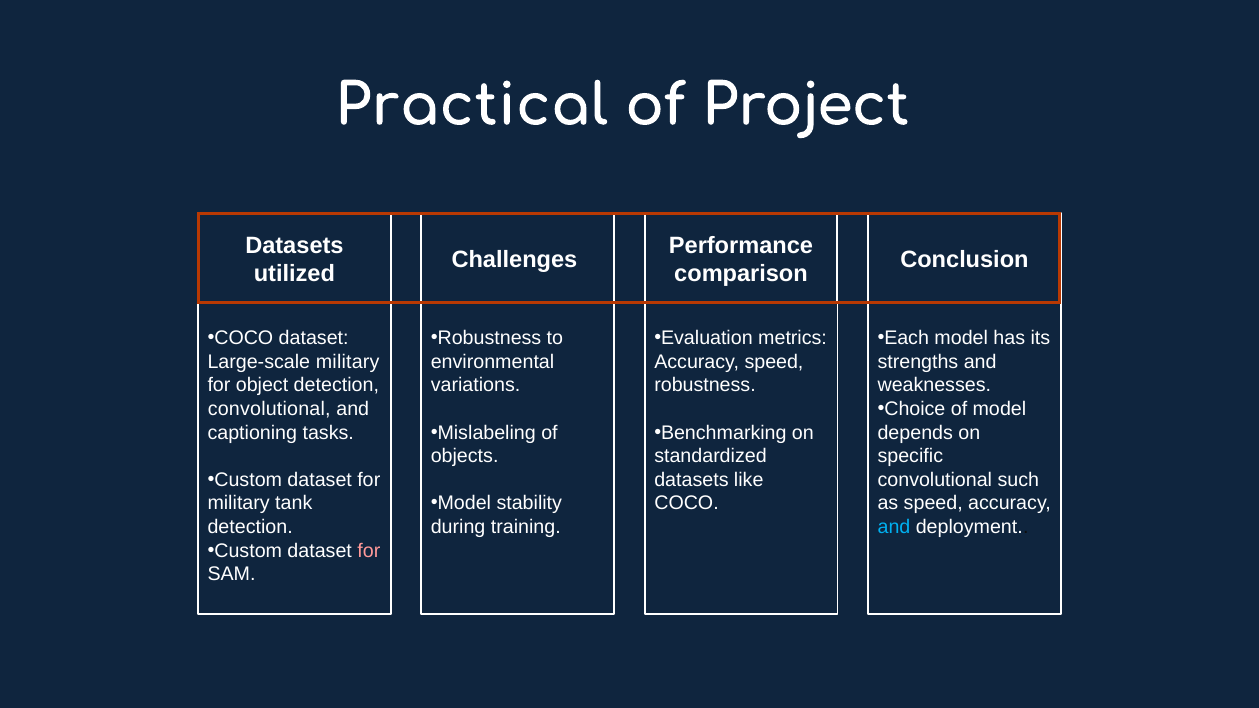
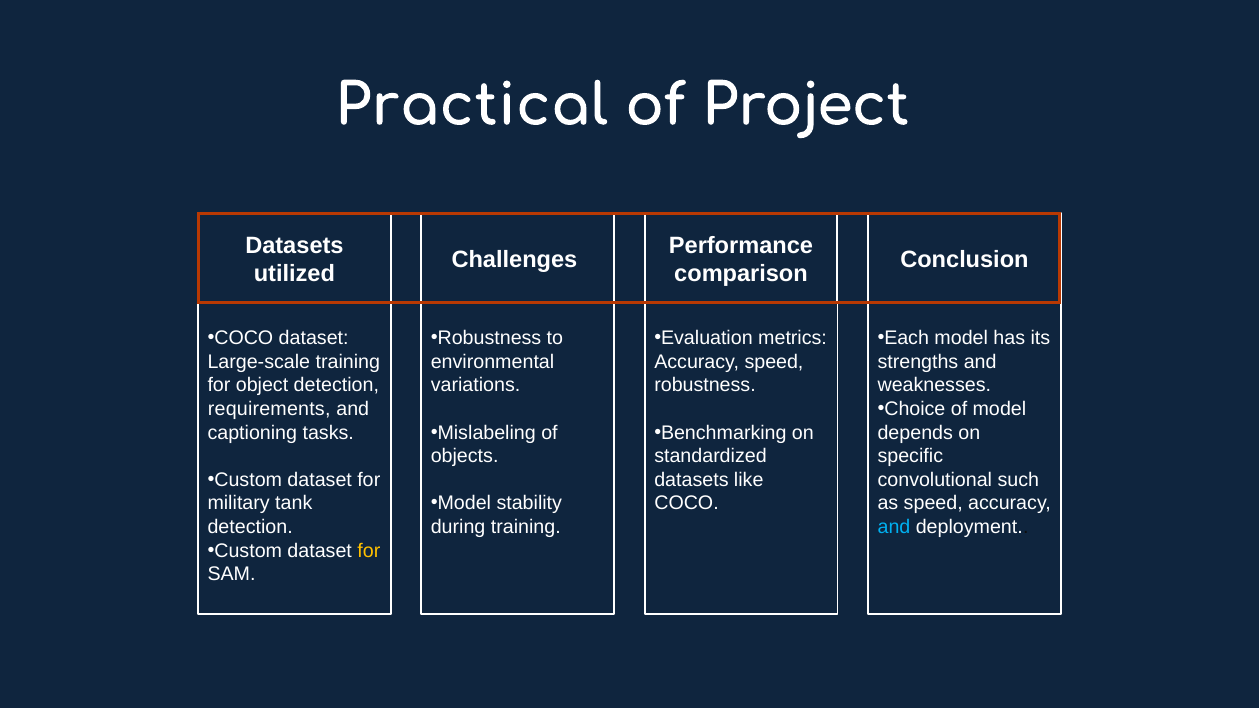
Large-scale military: military -> training (348, 362)
convolutional: convolutional -> requirements (269, 409)
for colour: pink -> yellow (369, 551)
